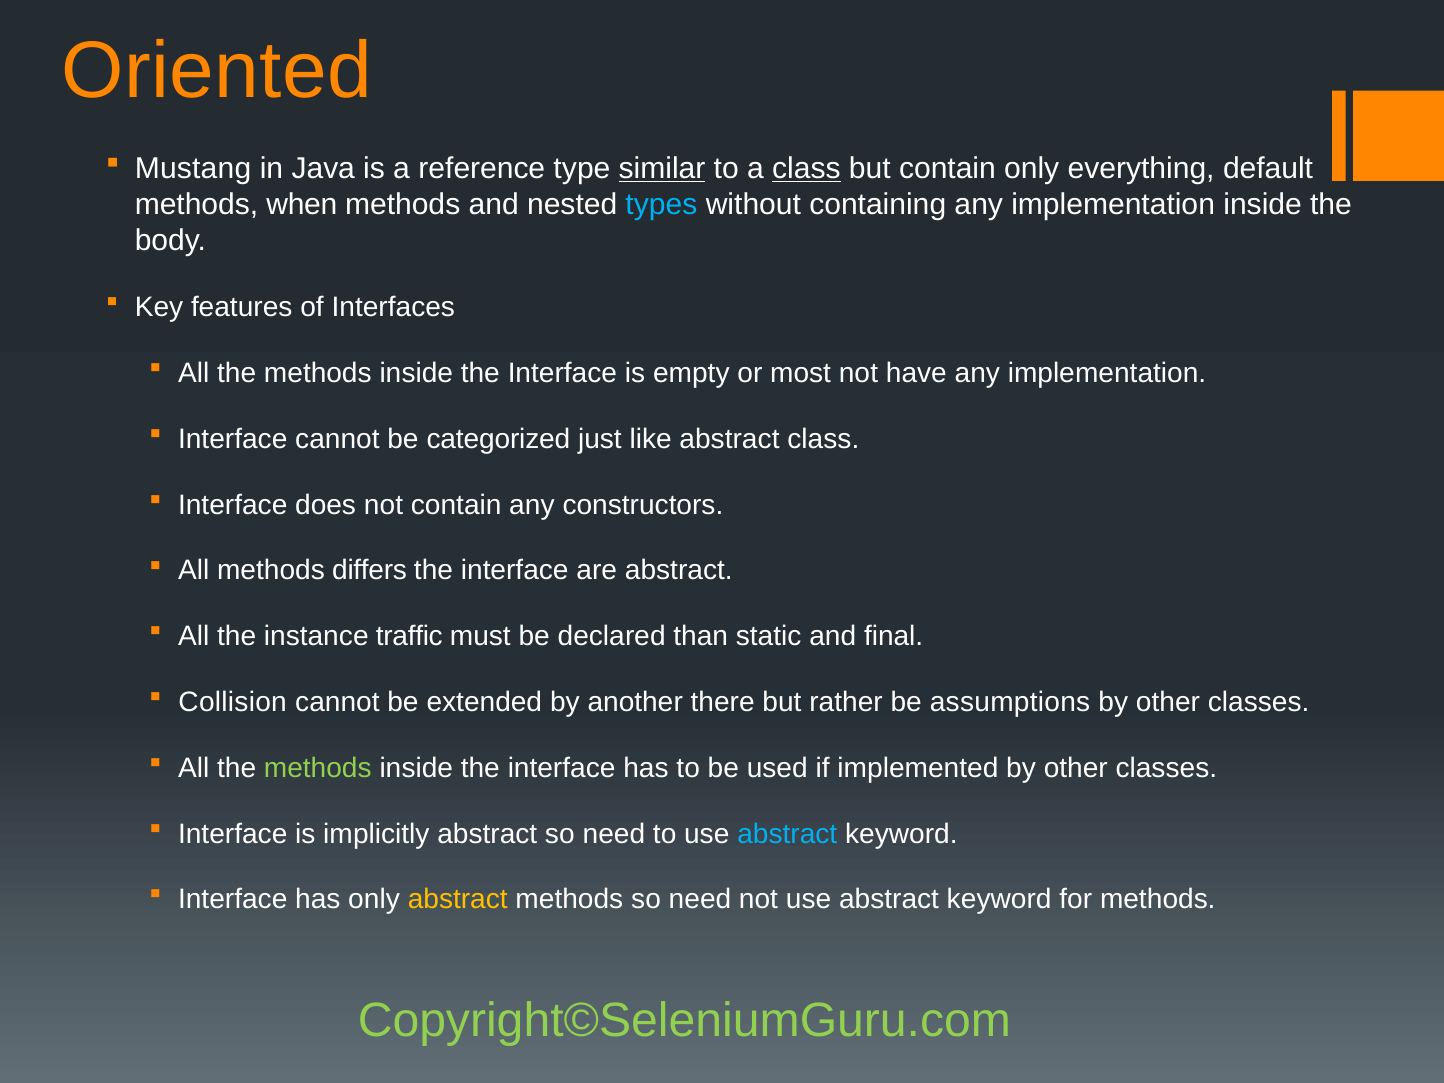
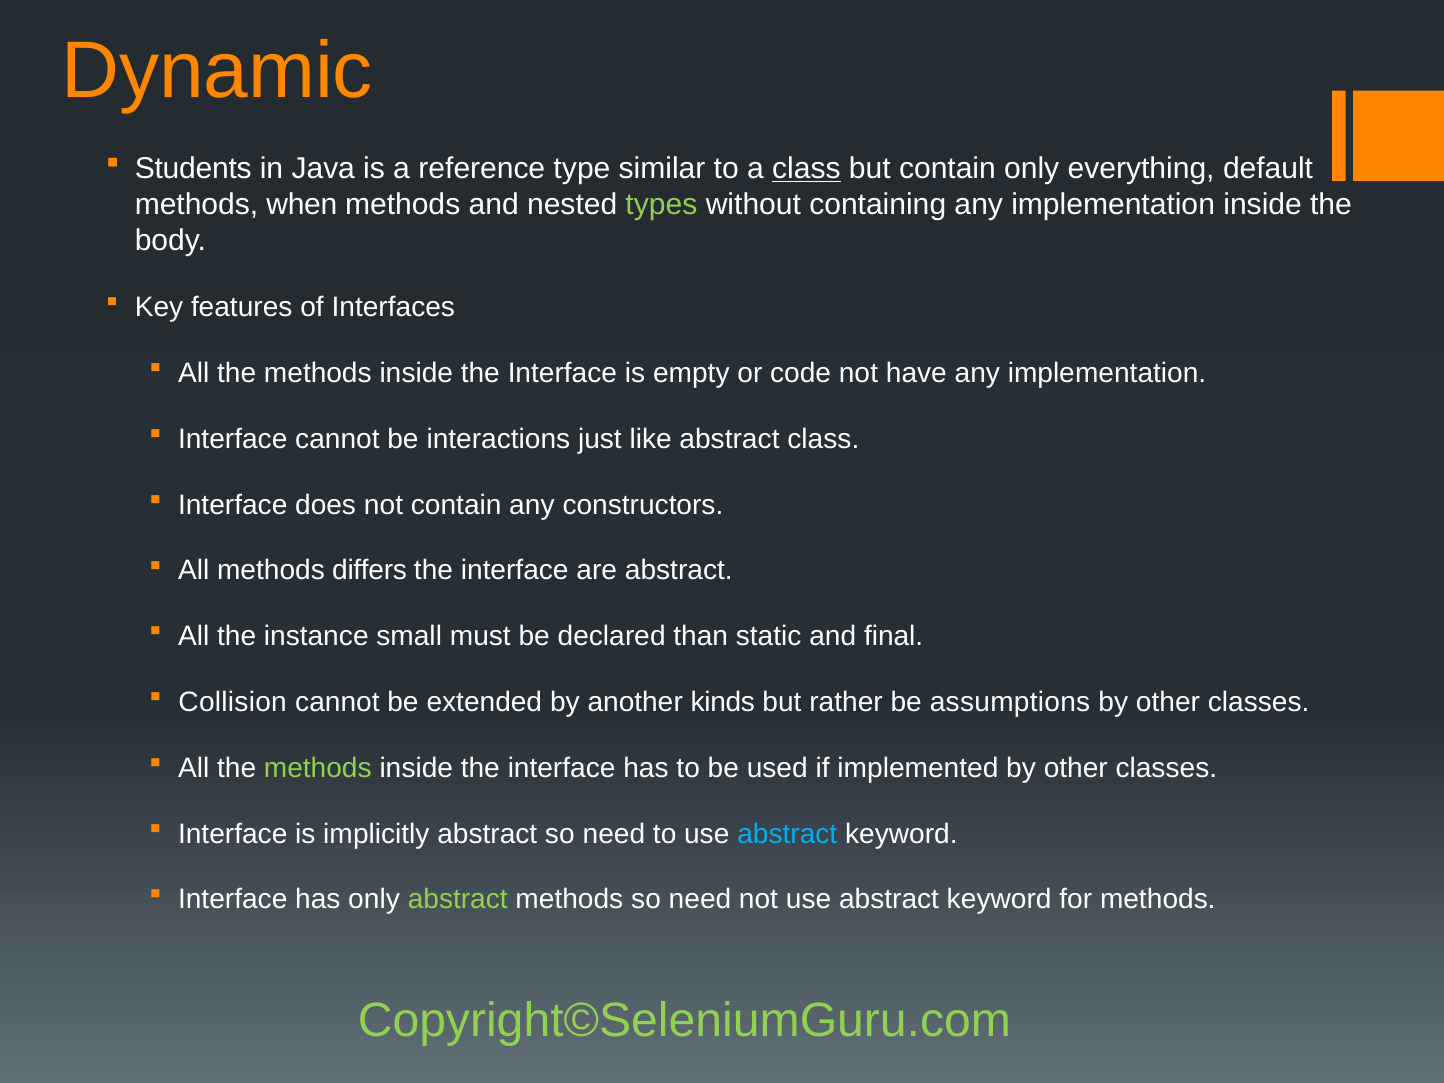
Oriented: Oriented -> Dynamic (217, 71)
Mustang: Mustang -> Students (193, 169)
similar underline: present -> none (662, 169)
types colour: light blue -> light green (661, 205)
most: most -> code (801, 373)
categorized: categorized -> interactions (498, 439)
traffic: traffic -> small (409, 636)
there: there -> kinds (723, 702)
abstract colour: yellow -> light green (458, 900)
